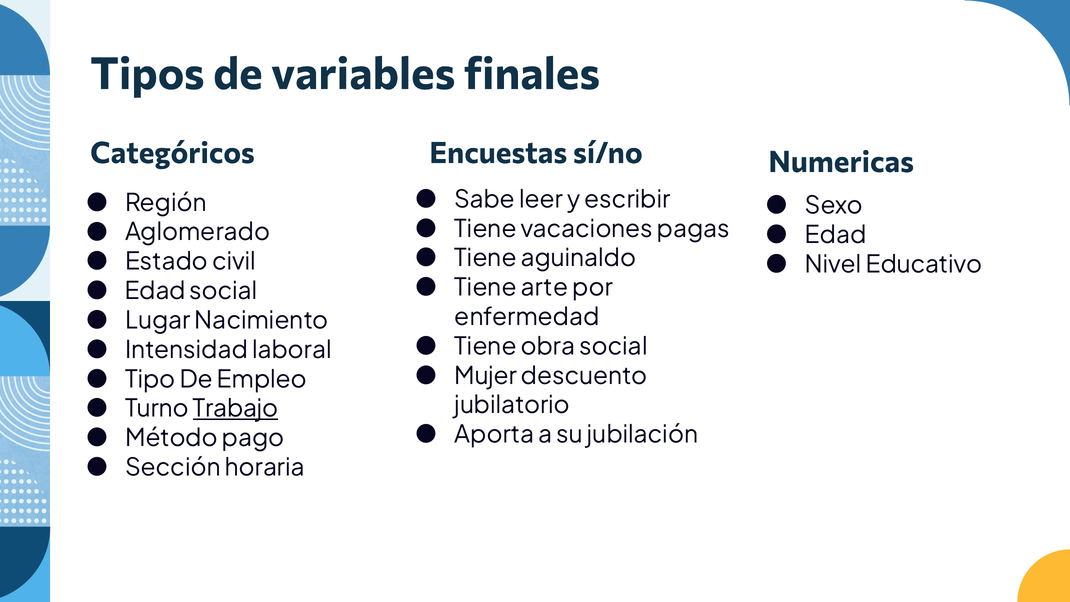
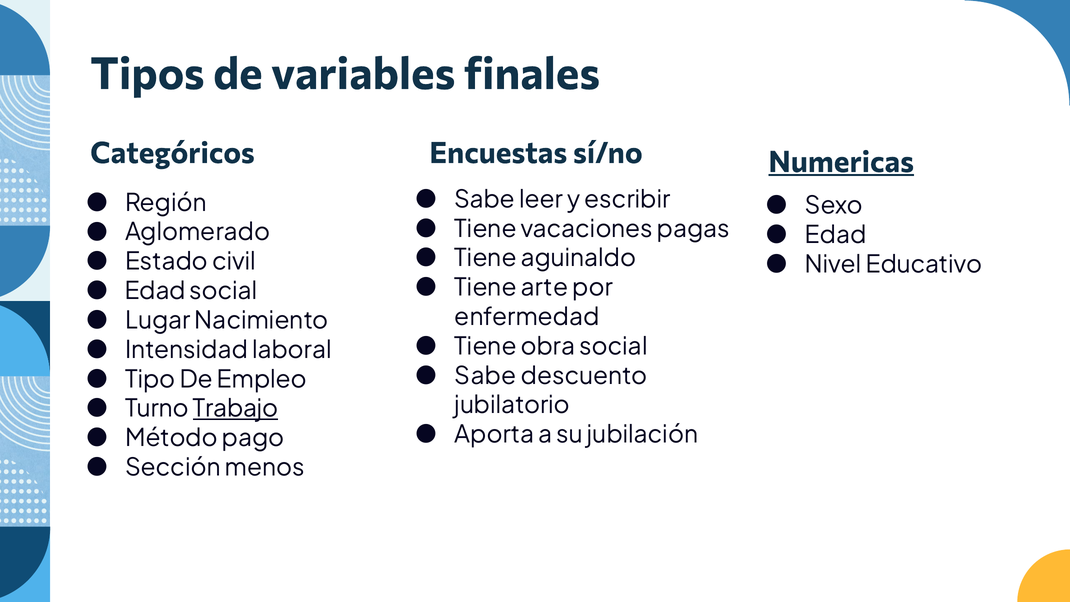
Numericas underline: none -> present (841, 162)
Mujer: Mujer -> Sabe (485, 376)
horaria: horaria -> menos (265, 468)
